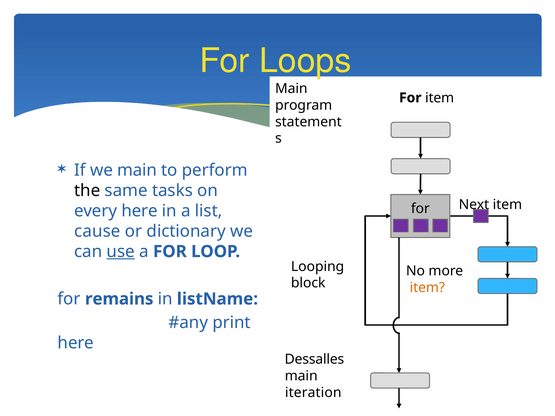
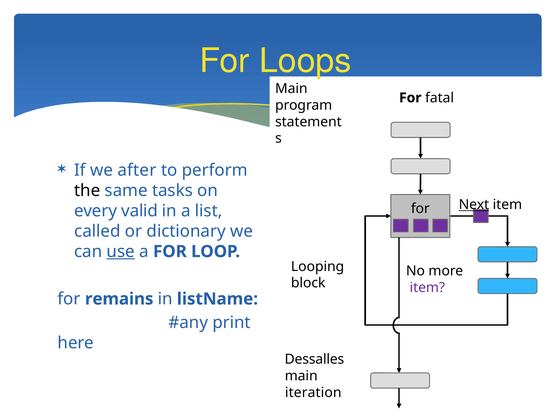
For item: item -> fatal (440, 98)
we main: main -> after (137, 170)
Next underline: none -> present (474, 205)
every here: here -> valid (140, 211)
cause: cause -> called (97, 231)
item colour: orange -> purple (427, 288)
